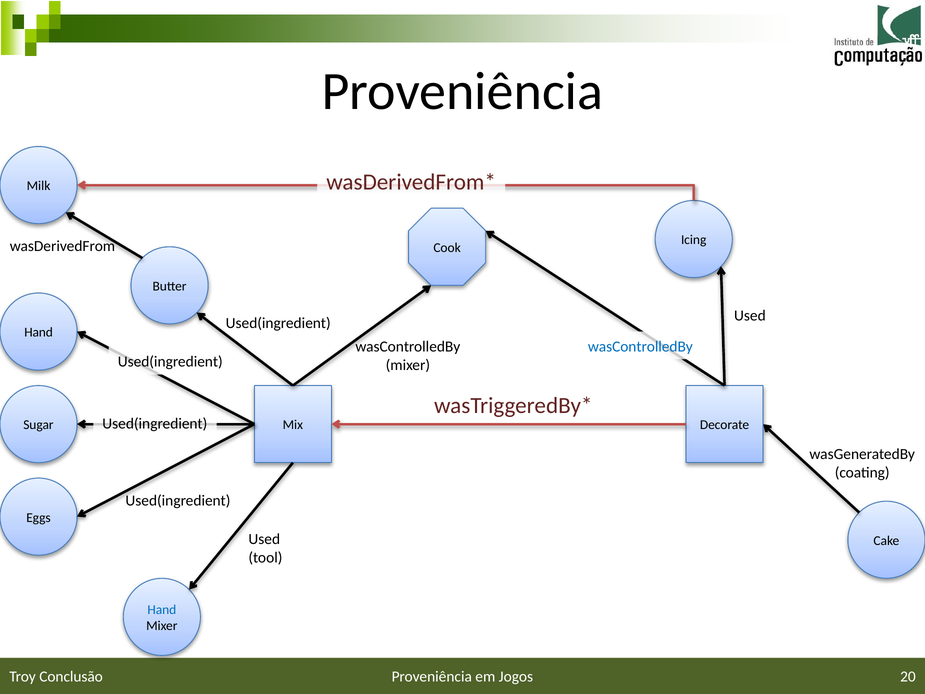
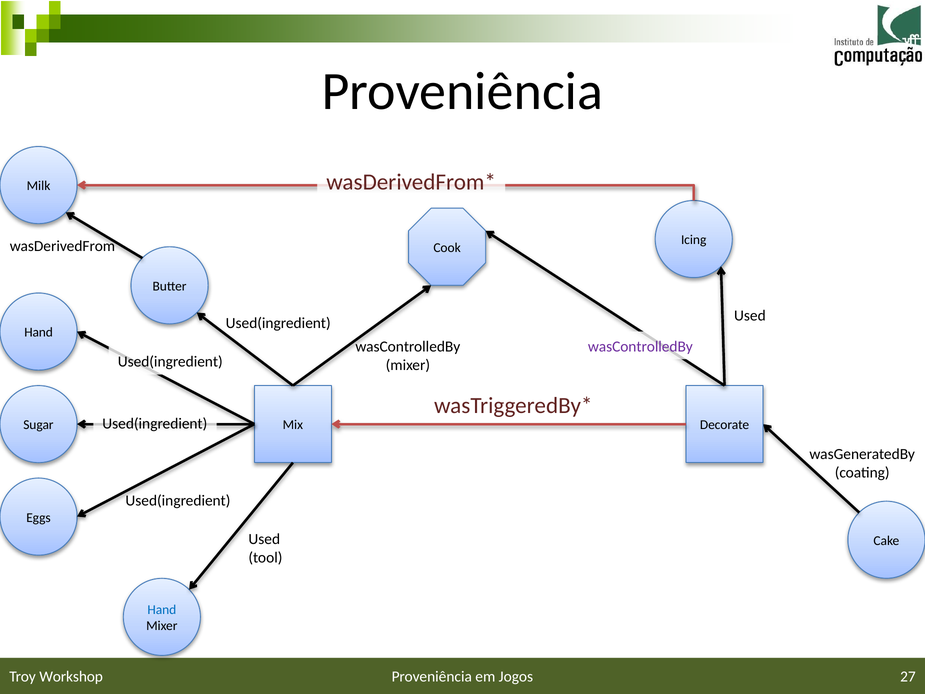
wasControlledBy colour: blue -> purple (640, 346)
20: 20 -> 27 (908, 676)
Conclusão: Conclusão -> Workshop (71, 676)
